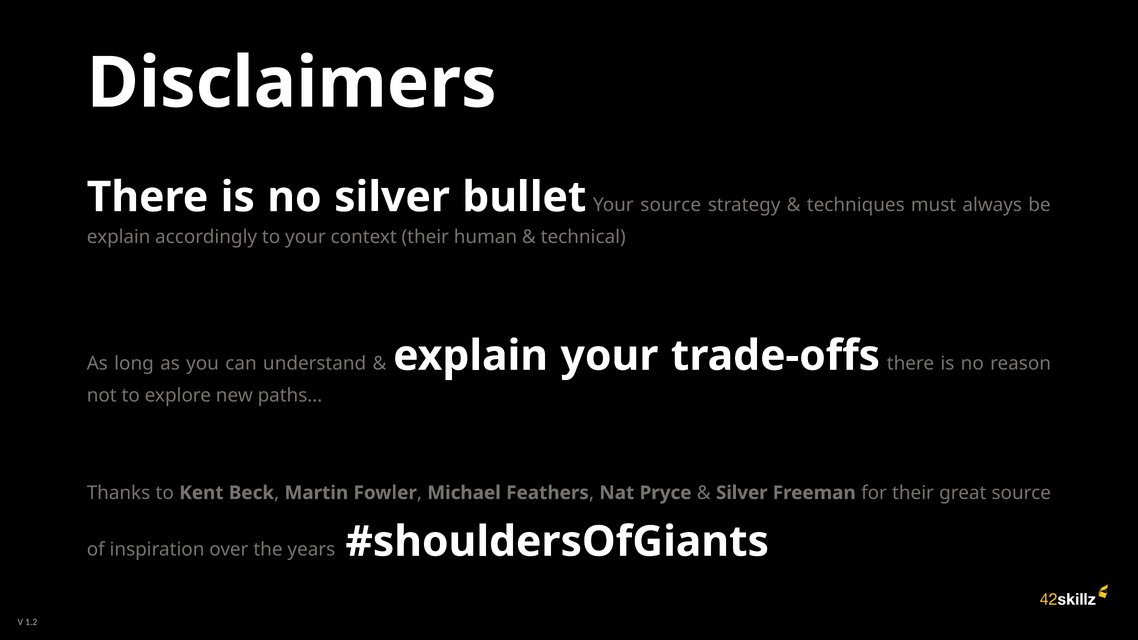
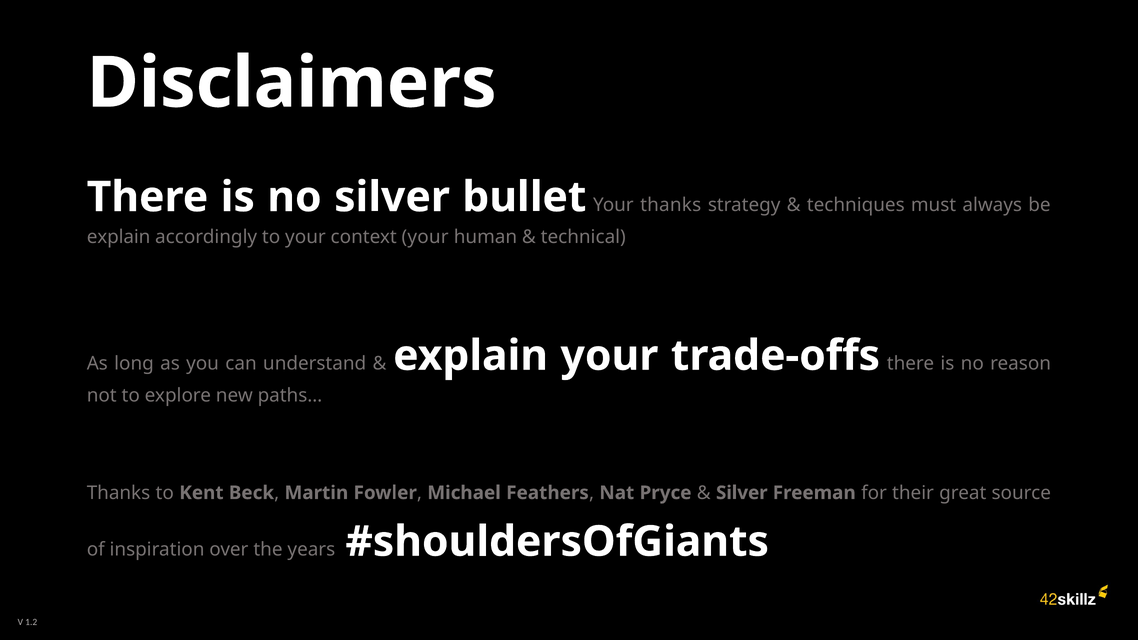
Your source: source -> thanks (671, 205)
context their: their -> your (425, 237)
